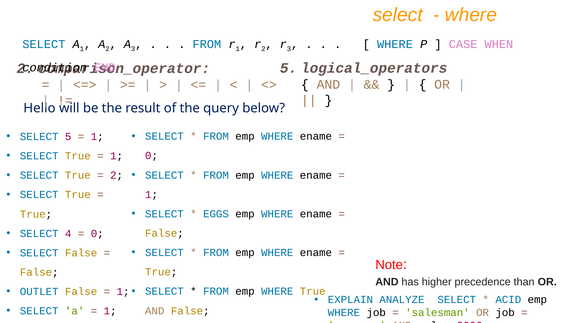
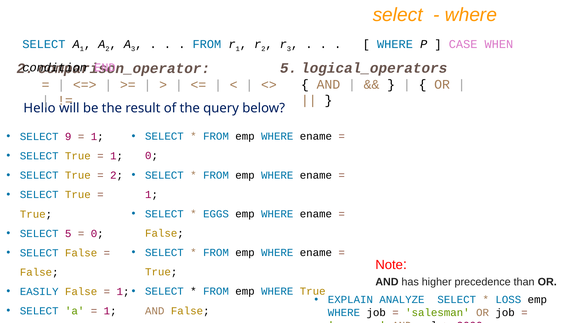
SELECT 5: 5 -> 9 (68, 136)
SELECT 4: 4 -> 5 (68, 233)
OUTLET: OUTLET -> EASILY (39, 291)
ACID: ACID -> LOSS (508, 299)
